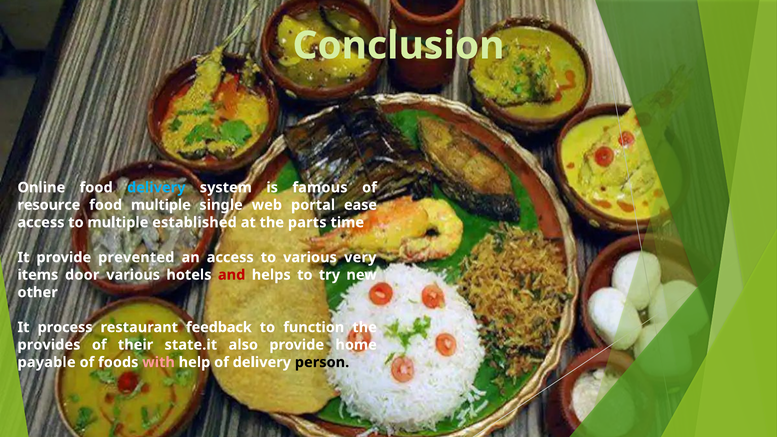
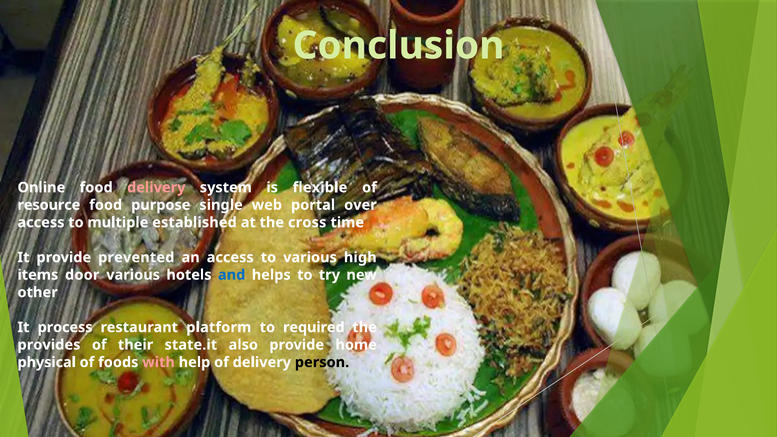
delivery colour: light blue -> pink (156, 188)
famous: famous -> flexible (320, 188)
food multiple: multiple -> purpose (161, 205)
ease: ease -> over (360, 205)
parts: parts -> cross (307, 222)
very: very -> high (360, 257)
and colour: red -> blue (232, 275)
feedback: feedback -> platform (219, 327)
function: function -> required (314, 327)
payable: payable -> physical (47, 362)
